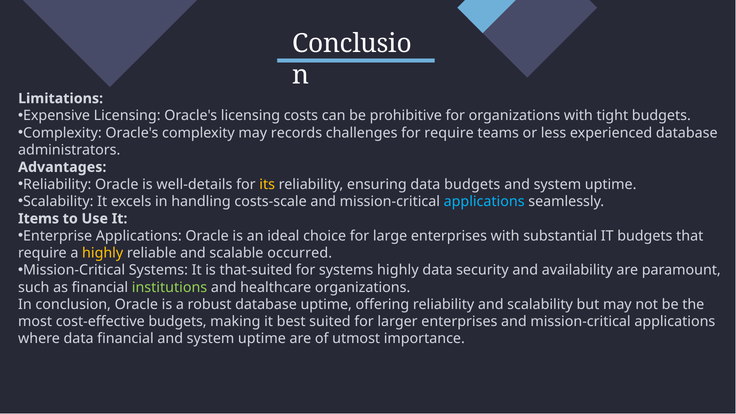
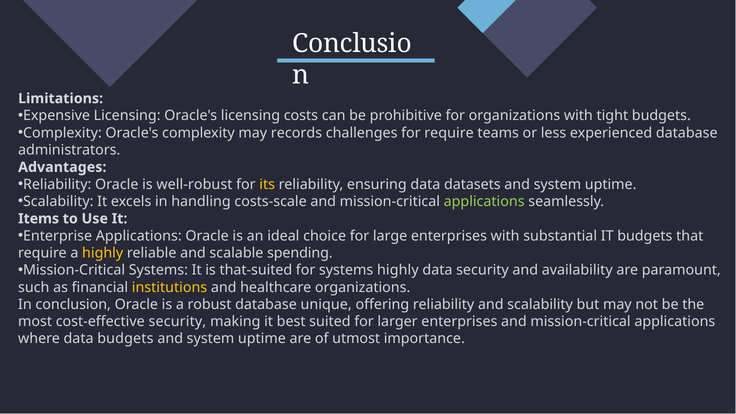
well-details: well-details -> well-robust (194, 184)
data budgets: budgets -> datasets (472, 184)
applications colour: light blue -> light green (484, 202)
occurred: occurred -> spending (300, 253)
institutions colour: light green -> yellow (170, 287)
database uptime: uptime -> unique (326, 305)
cost-effective budgets: budgets -> security (177, 322)
data financial: financial -> budgets (125, 339)
